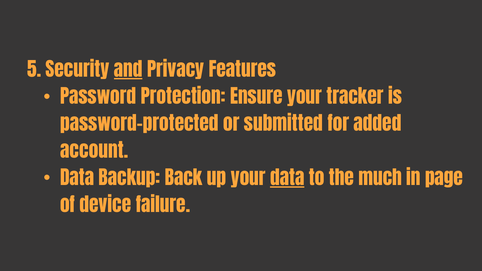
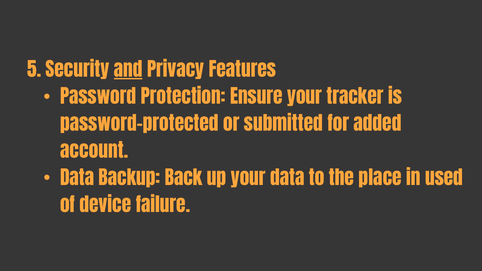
data underline: present -> none (287, 179)
much: much -> place (380, 179)
page: page -> used (444, 179)
